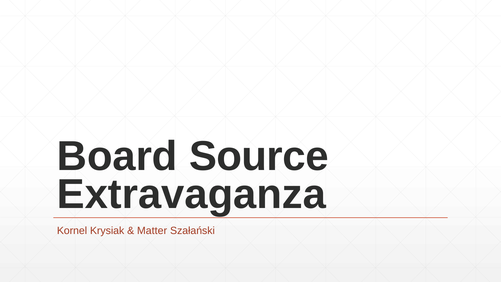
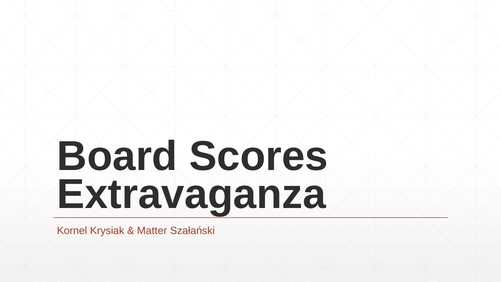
Source: Source -> Scores (259, 156)
